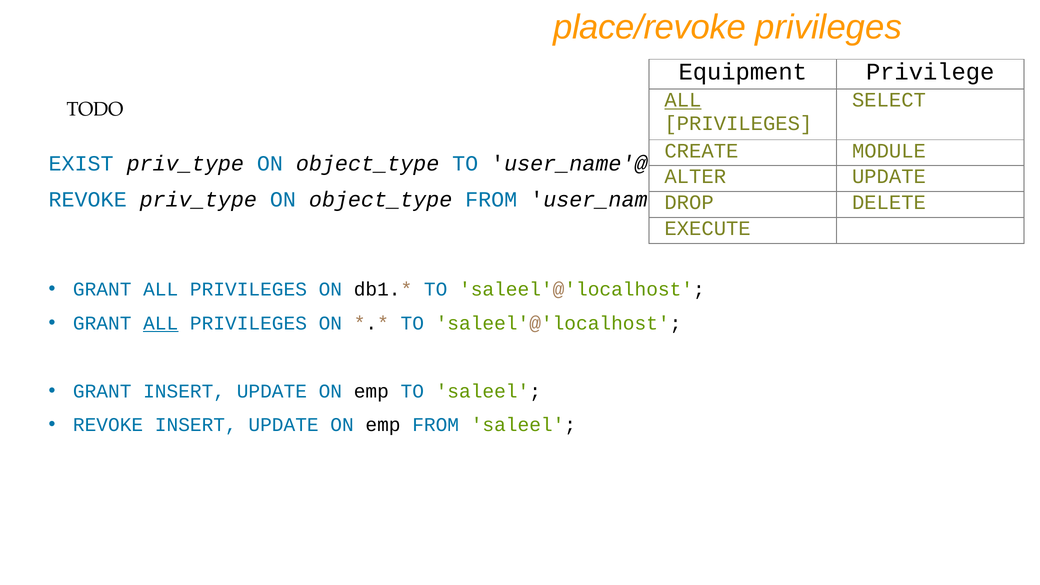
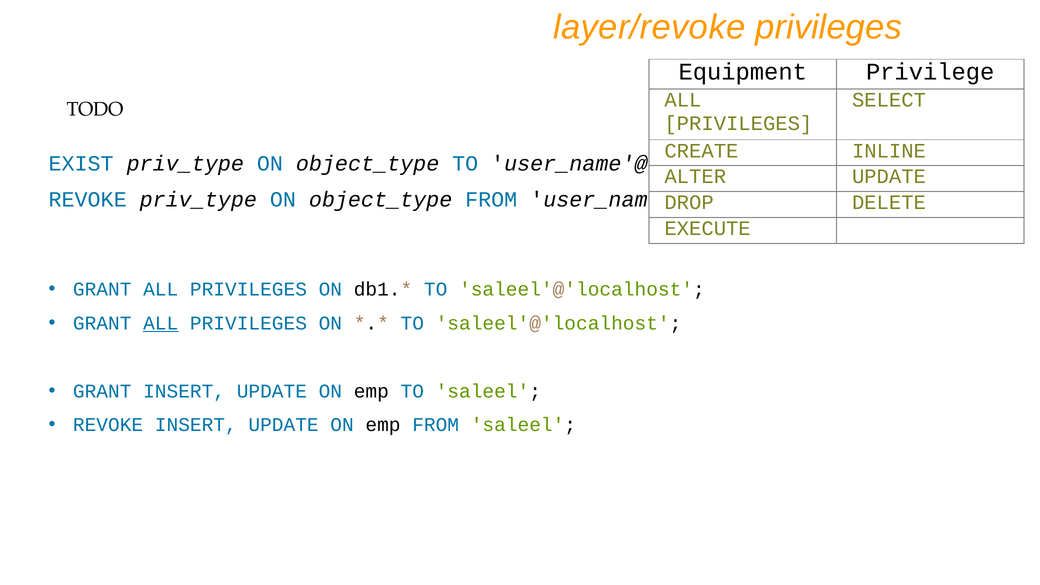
place/revoke: place/revoke -> layer/revoke (649, 27)
ALL underline: present -> none (683, 100)
MODULE: MODULE -> INLINE (889, 151)
